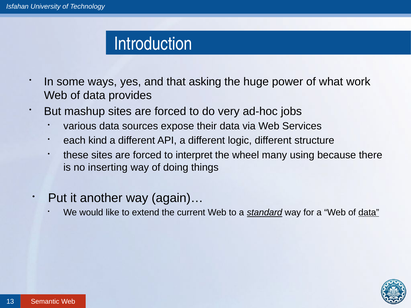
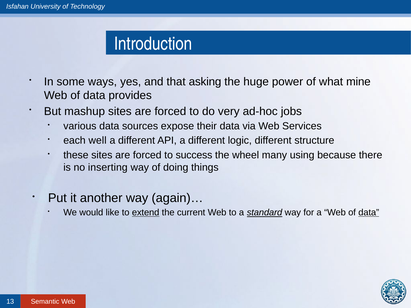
work: work -> mine (358, 82)
kind: kind -> well (98, 141)
interpret: interpret -> success (194, 155)
extend underline: none -> present (146, 213)
